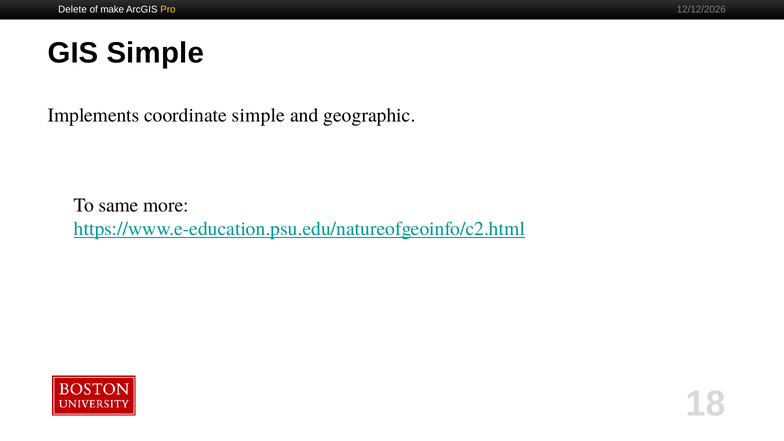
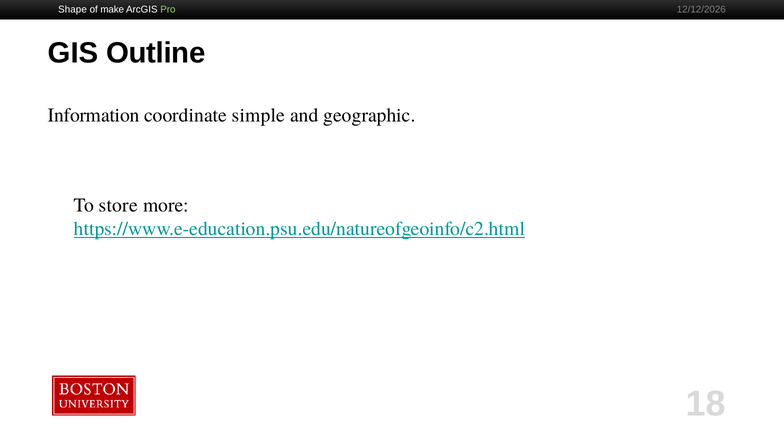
Delete: Delete -> Shape (72, 10)
Pro colour: yellow -> light green (168, 10)
GIS Simple: Simple -> Outline (156, 53)
Implements: Implements -> Information (94, 116)
same: same -> store (118, 205)
